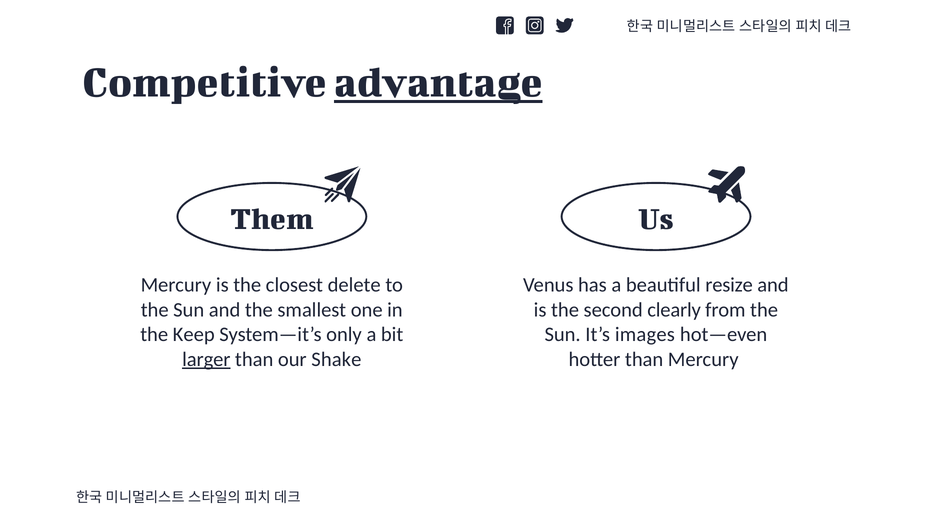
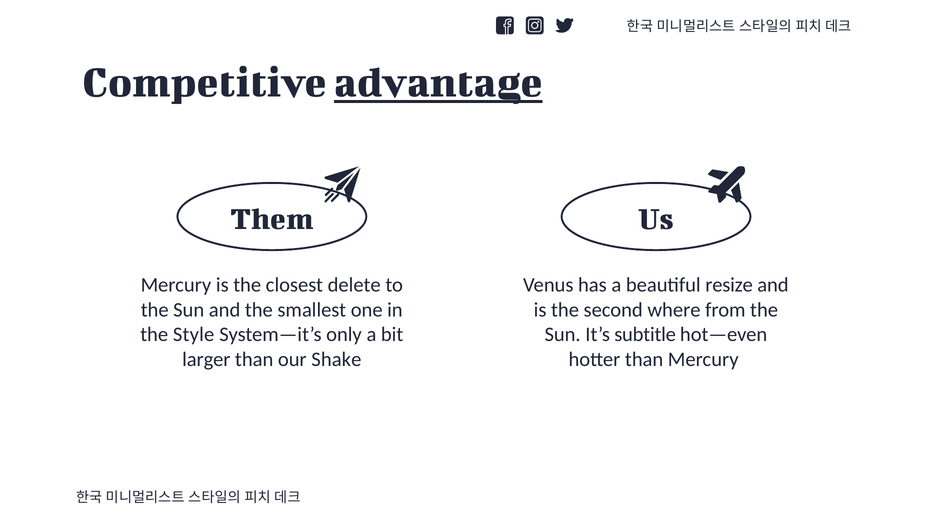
clearly: clearly -> where (674, 310)
Keep: Keep -> Style (194, 335)
images: images -> subtitle (645, 335)
larger underline: present -> none (206, 359)
